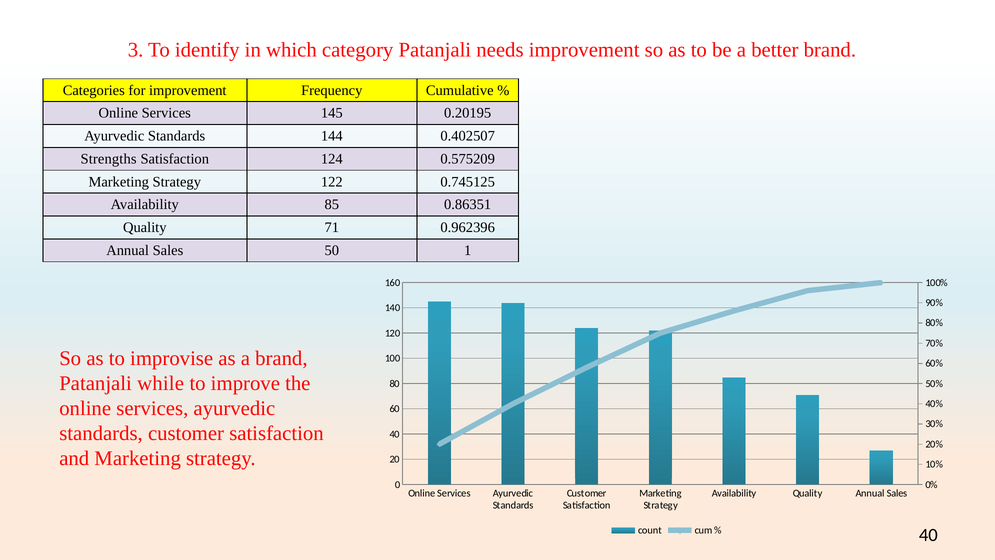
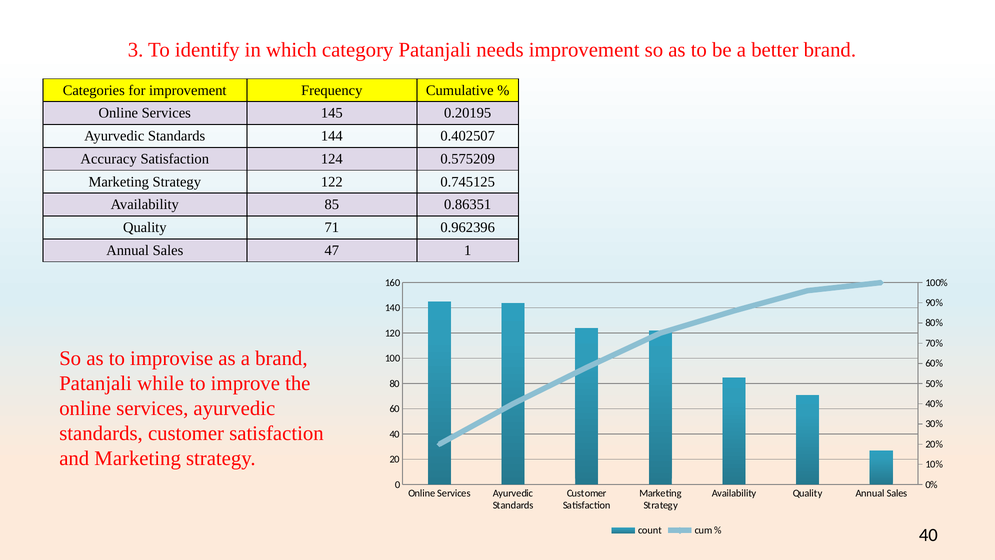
Strengths: Strengths -> Accuracy (109, 159)
50: 50 -> 47 (332, 250)
